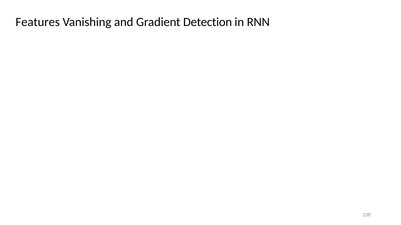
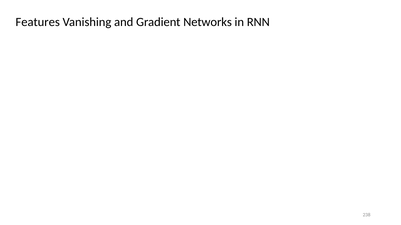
Detection: Detection -> Networks (208, 22)
